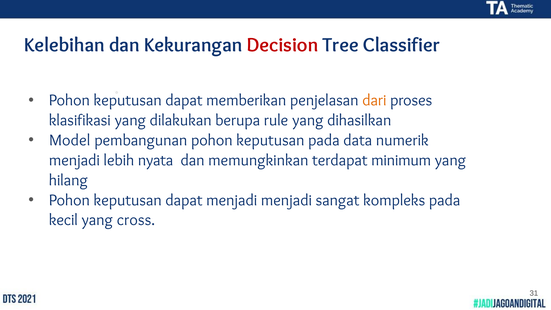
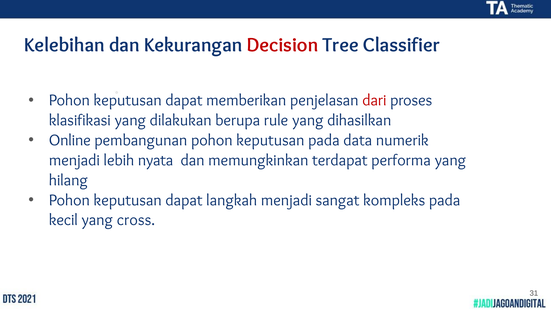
dari colour: orange -> red (374, 100)
Model: Model -> Online (70, 140)
minimum: minimum -> performa (401, 160)
dapat menjadi: menjadi -> langkah (232, 200)
